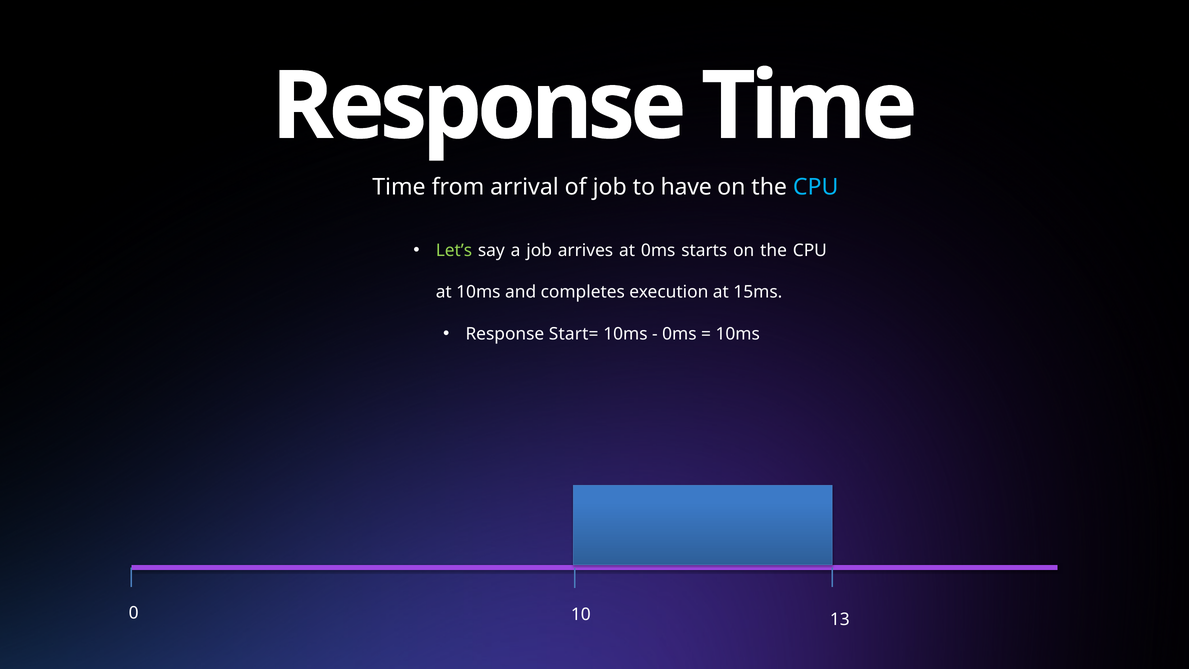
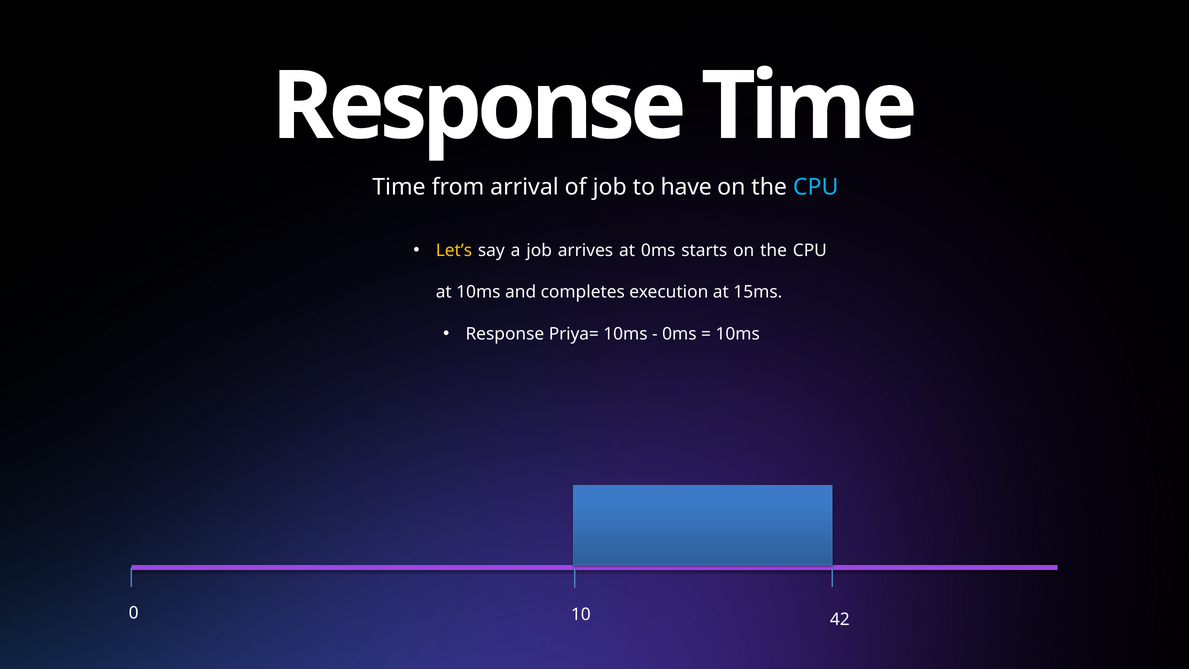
Let’s colour: light green -> yellow (454, 251)
Start=: Start= -> Priya= (574, 334)
13: 13 -> 42 (840, 619)
